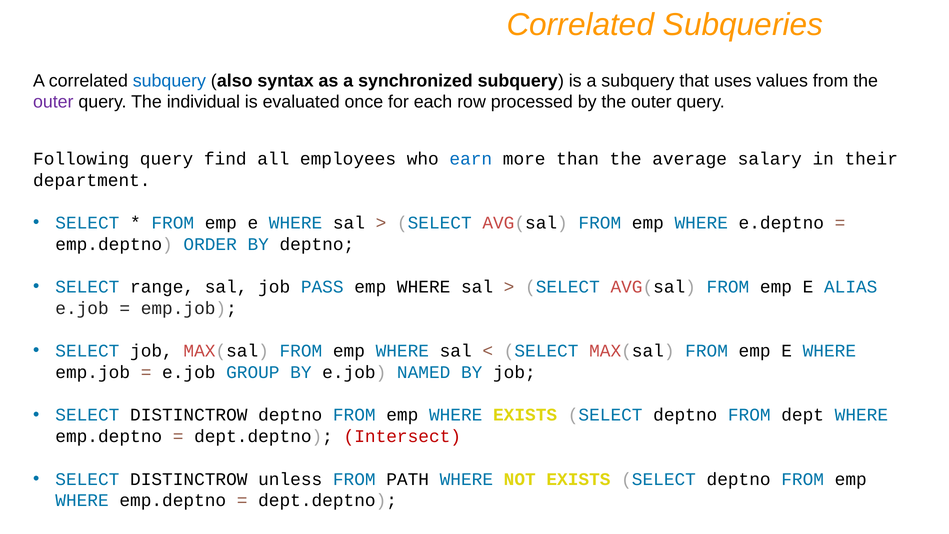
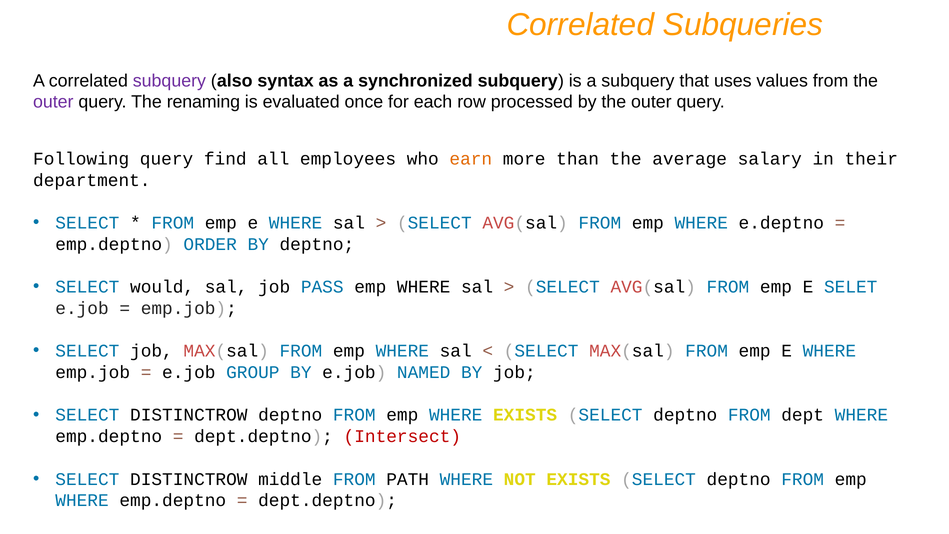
subquery colour: blue -> purple (169, 81)
individual: individual -> renaming (203, 102)
earn colour: blue -> orange (471, 159)
range: range -> would (162, 287)
ALIAS: ALIAS -> SELET (851, 287)
unless: unless -> middle (290, 479)
